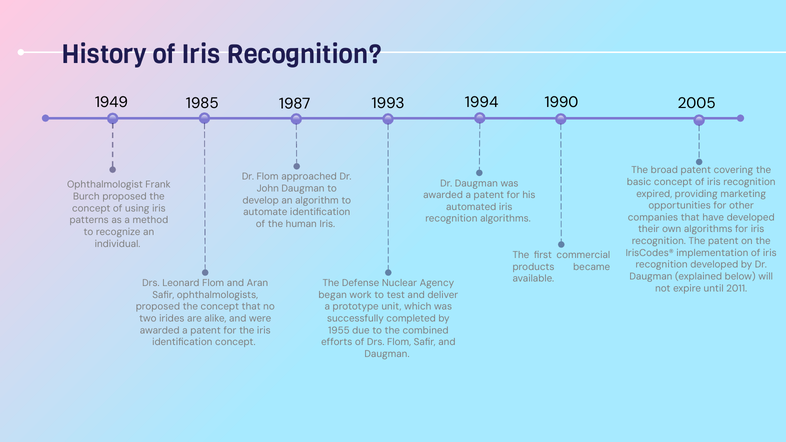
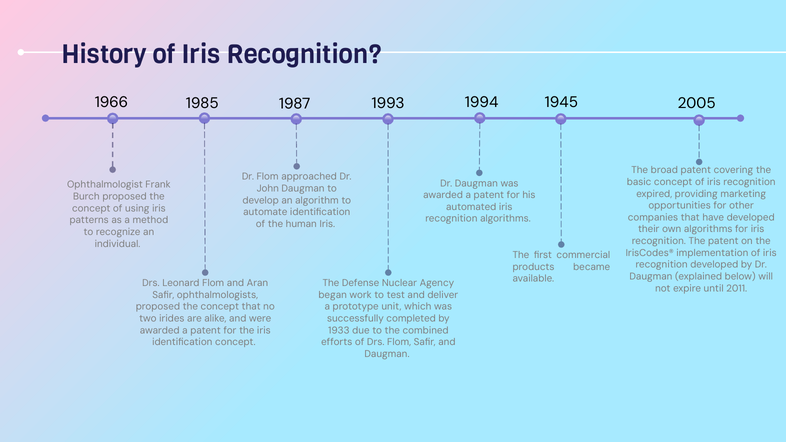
1949: 1949 -> 1966 (111, 102)
1990: 1990 -> 1945 (561, 102)
1955: 1955 -> 1933 (339, 330)
